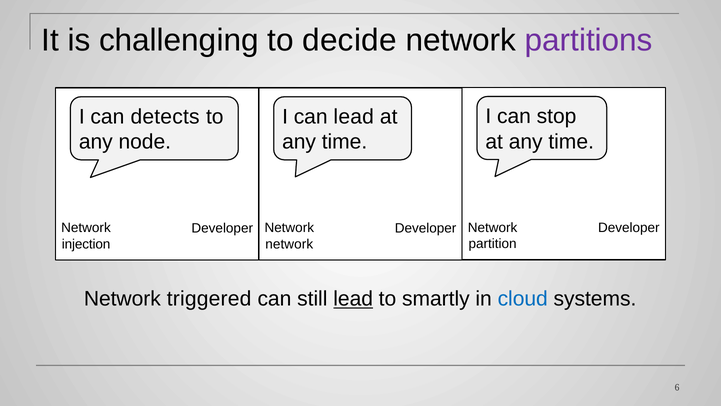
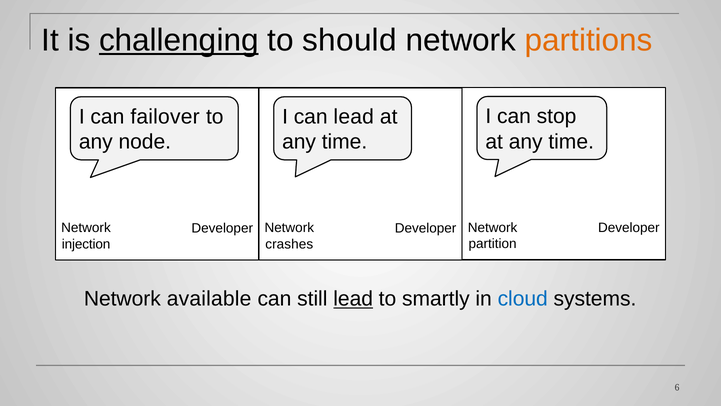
challenging underline: none -> present (179, 40)
decide: decide -> should (350, 40)
partitions colour: purple -> orange (589, 40)
detects: detects -> failover (165, 117)
network: network -> crashes (289, 244)
triggered: triggered -> available (209, 299)
